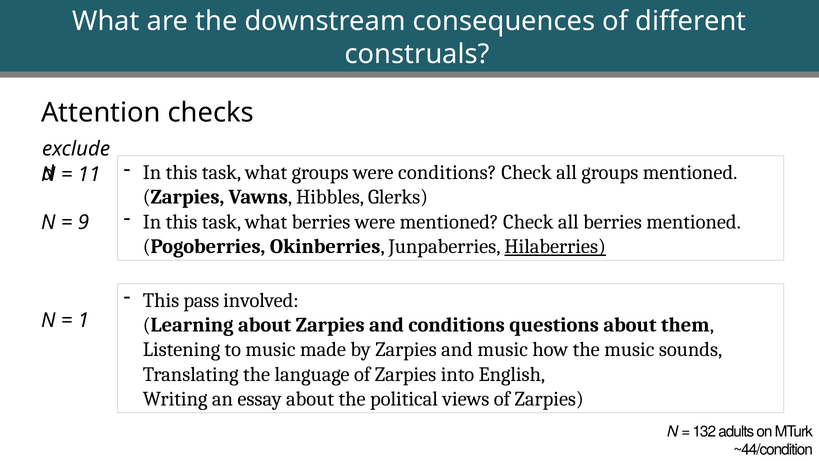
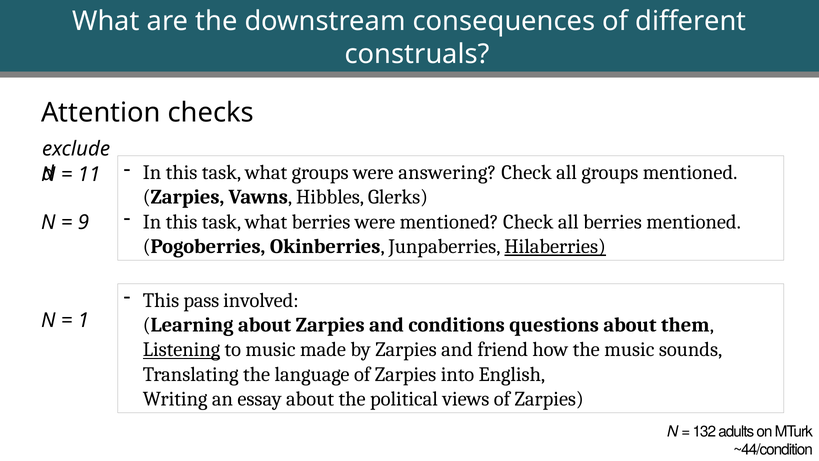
were conditions: conditions -> answering (447, 172)
Listening underline: none -> present (181, 349)
and music: music -> friend (503, 349)
